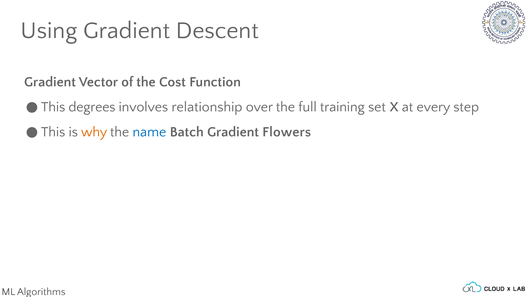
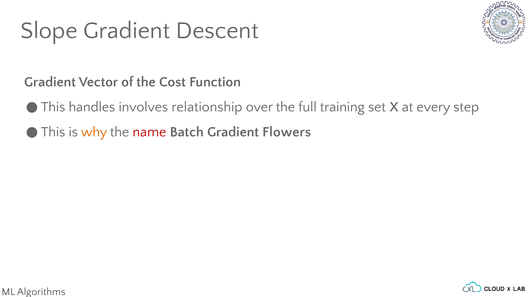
Using: Using -> Slope (49, 30)
degrees: degrees -> handles (92, 107)
name colour: blue -> red (149, 132)
